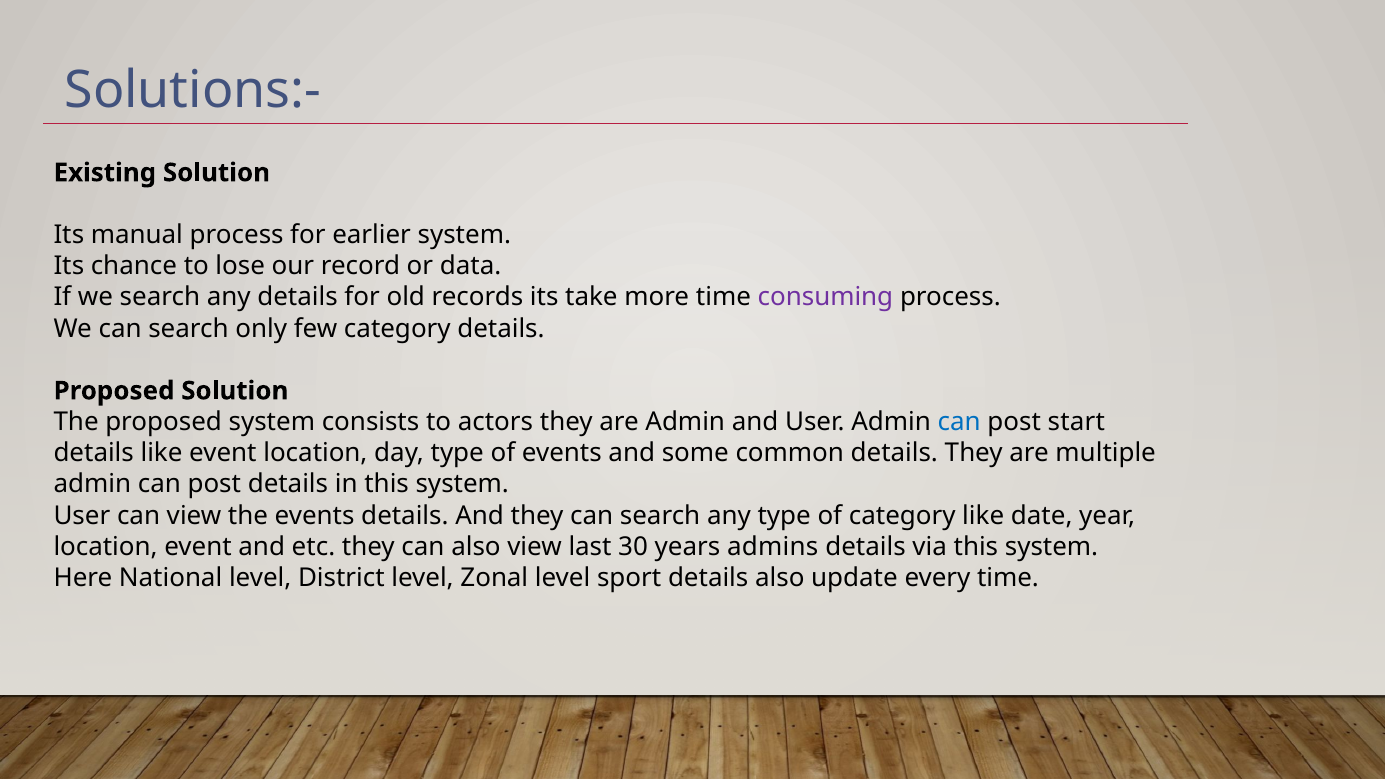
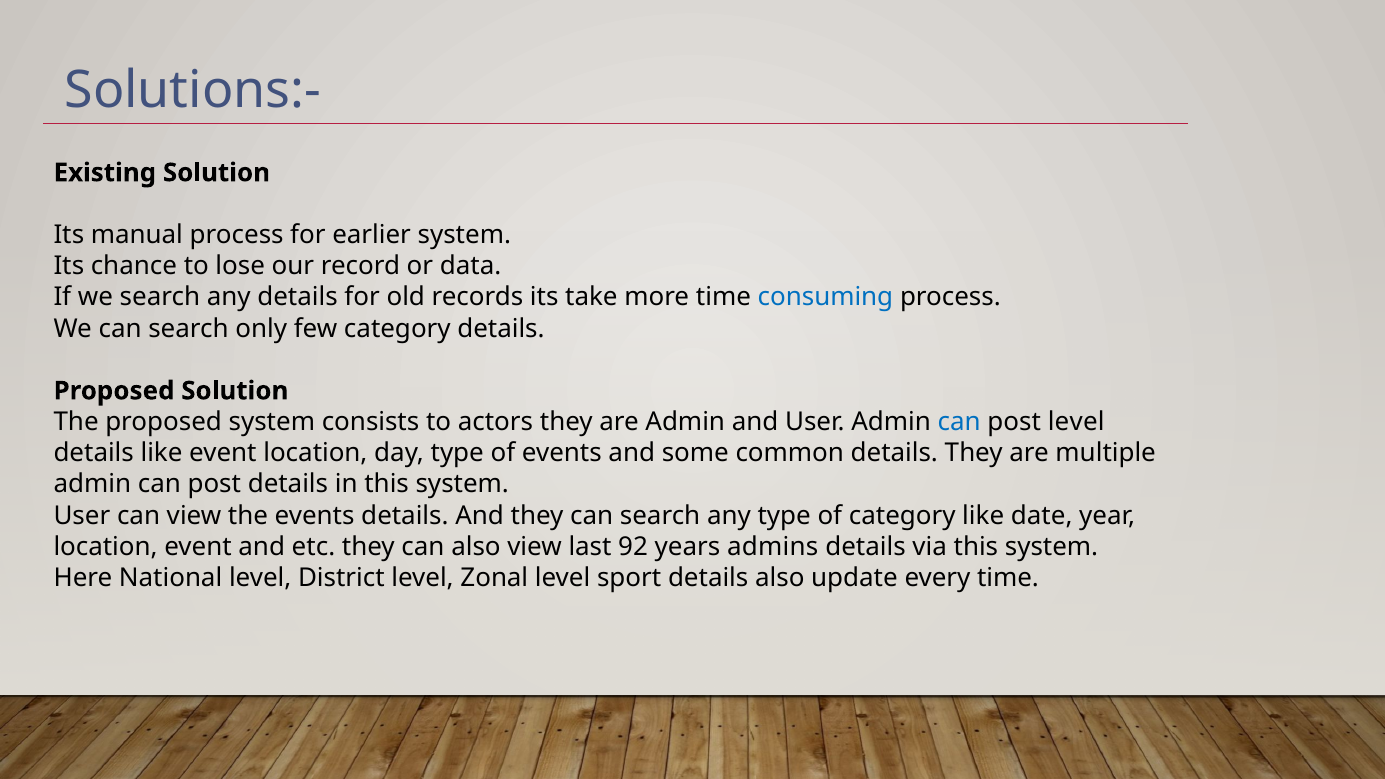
consuming colour: purple -> blue (825, 297)
post start: start -> level (1076, 422)
30: 30 -> 92 (633, 547)
